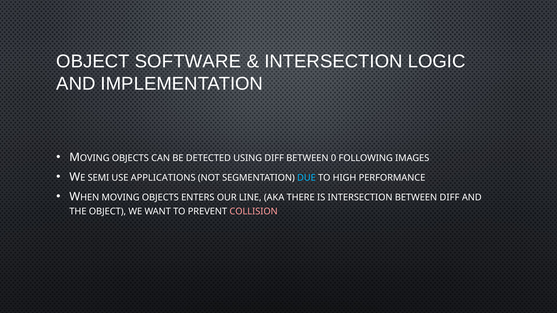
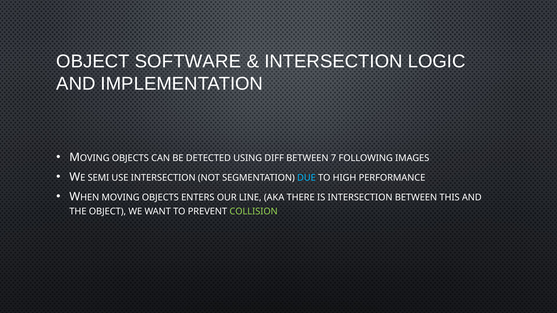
0: 0 -> 7 (334, 158)
USE APPLICATIONS: APPLICATIONS -> INTERSECTION (163, 178)
BETWEEN DIFF: DIFF -> THIS (450, 198)
COLLISION colour: pink -> light green (254, 212)
